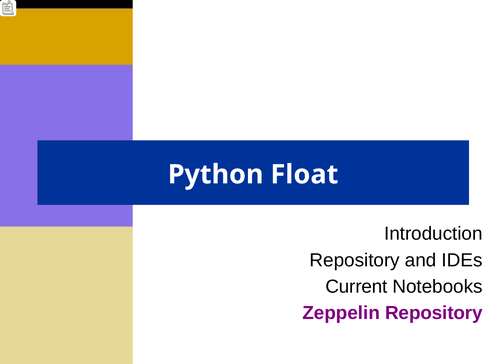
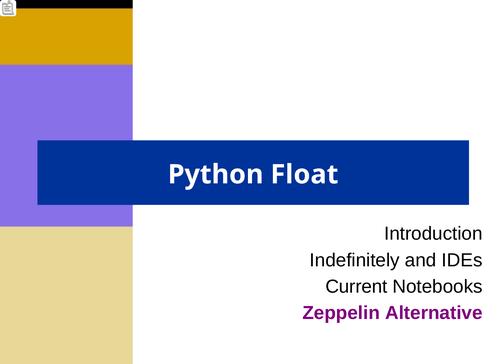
Repository: Repository -> Indefinitely (355, 260)
Zeppelin Repository: Repository -> Alternative (434, 313)
